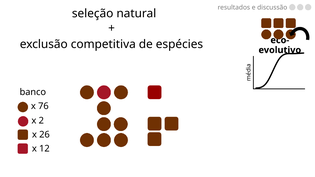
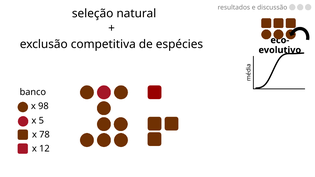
76: 76 -> 98 (43, 106)
2: 2 -> 5 (41, 121)
26: 26 -> 78 (44, 135)
